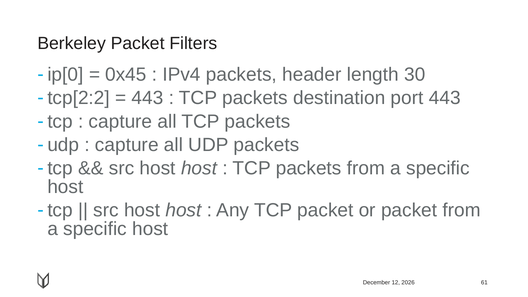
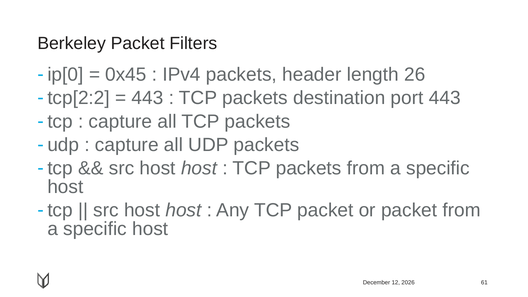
30: 30 -> 26 (415, 74)
